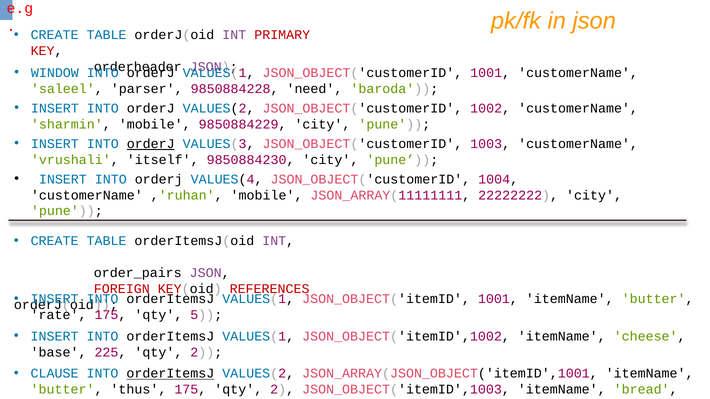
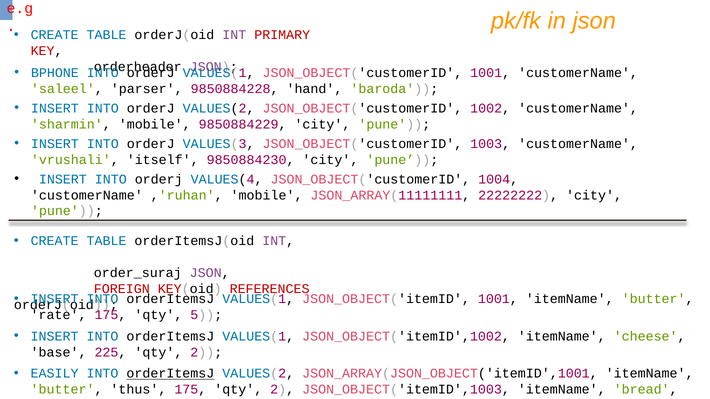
WINDOW: WINDOW -> BPHONE (55, 73)
need: need -> hand (314, 89)
orderJ underline: present -> none (151, 144)
order_pairs: order_pairs -> order_suraj (138, 273)
CLAUSE: CLAUSE -> EASILY (55, 374)
